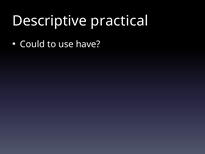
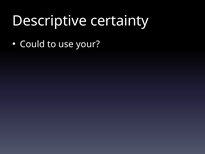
practical: practical -> certainty (119, 21)
have: have -> your (88, 44)
